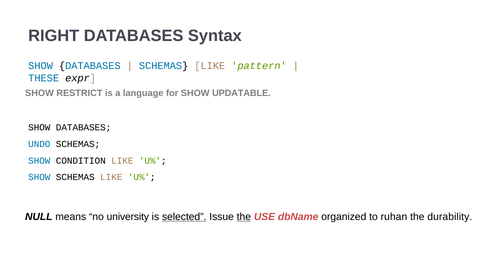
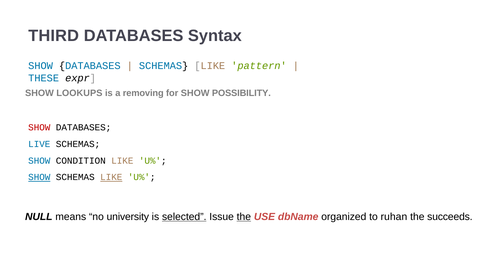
RIGHT: RIGHT -> THIRD (54, 36)
RESTRICT: RESTRICT -> LOOKUPS (79, 93)
language: language -> removing (143, 93)
UPDATABLE: UPDATABLE -> POSSIBILITY (241, 93)
SHOW colour: black -> red (39, 127)
UNDO: UNDO -> LIVE (39, 144)
SHOW underline: none -> present (39, 177)
LIKE underline: none -> present (111, 177)
durability: durability -> succeeds (450, 217)
